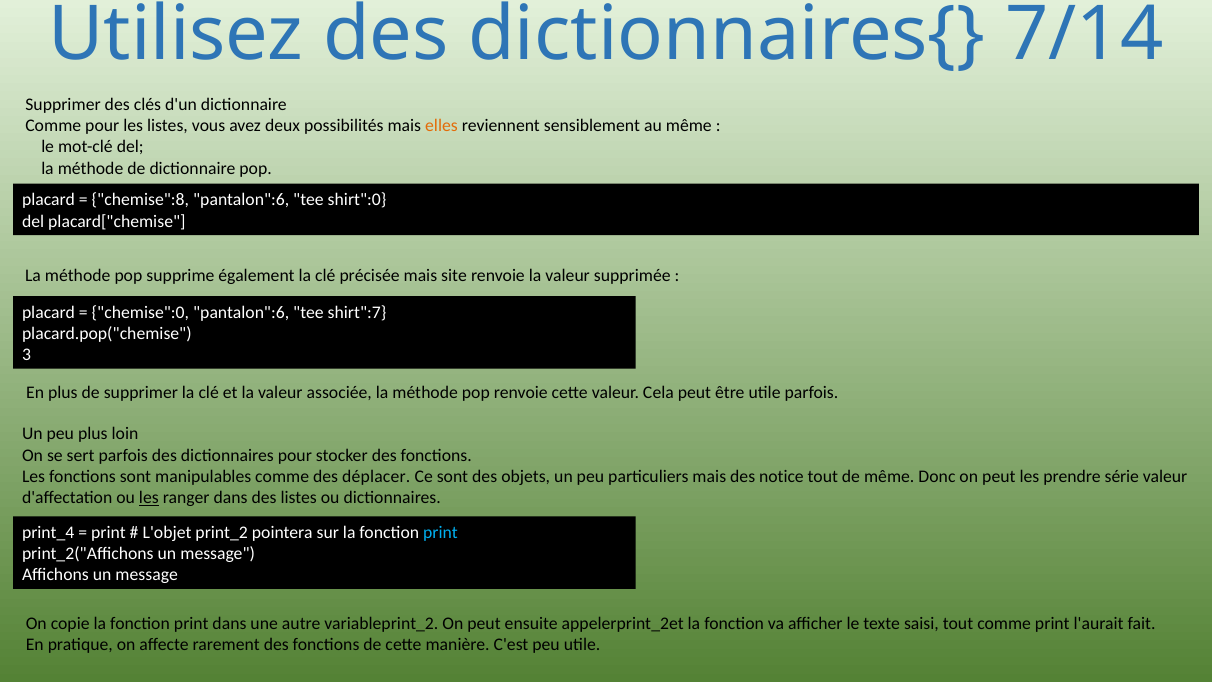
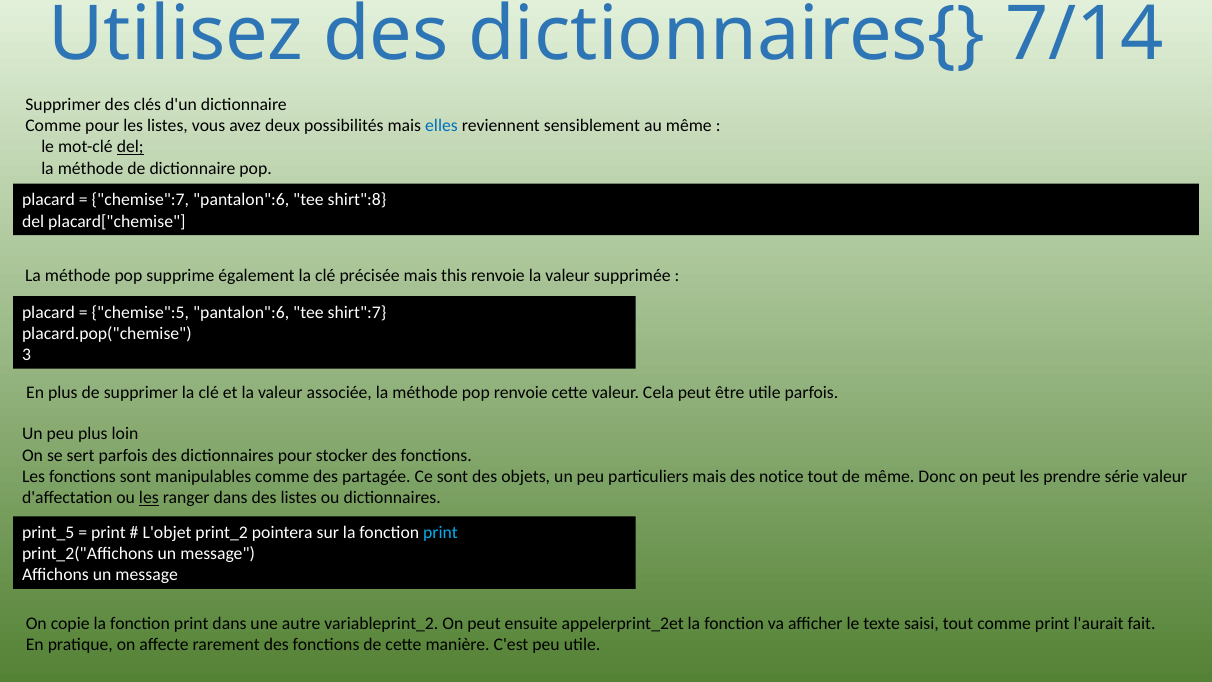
elles colour: orange -> blue (441, 126)
del underline: none -> present (130, 147)
chemise":8: chemise":8 -> chemise":7 (140, 200)
shirt":0: shirt":0 -> shirt":8 (357, 200)
site: site -> this (454, 275)
chemise":0: chemise":0 -> chemise":5 (140, 312)
déplacer: déplacer -> partagée (376, 476)
print_4: print_4 -> print_5 (48, 532)
